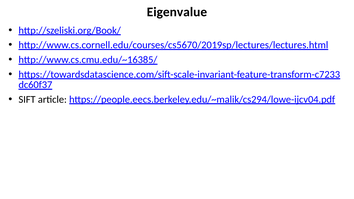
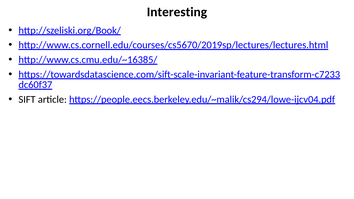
Eigenvalue: Eigenvalue -> Interesting (177, 12)
